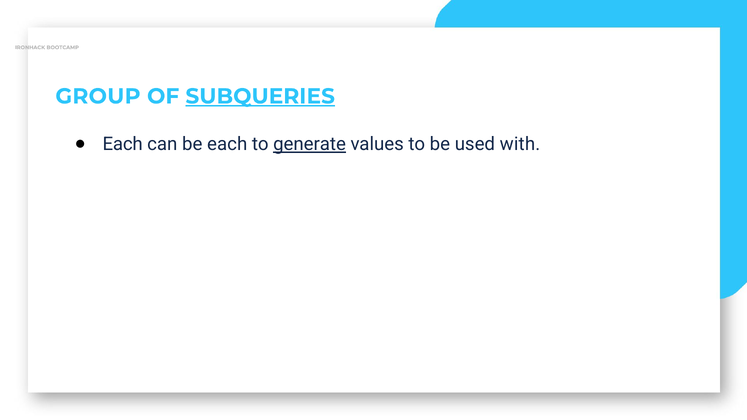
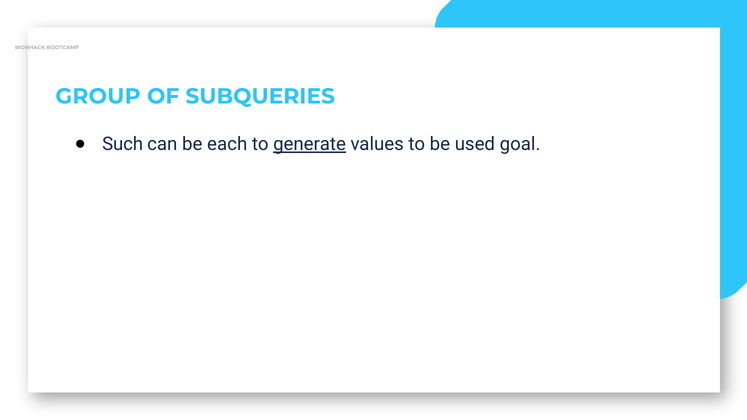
SUBQUERIES underline: present -> none (260, 96)
Each: Each -> Such (123, 144)
with: with -> goal (520, 144)
